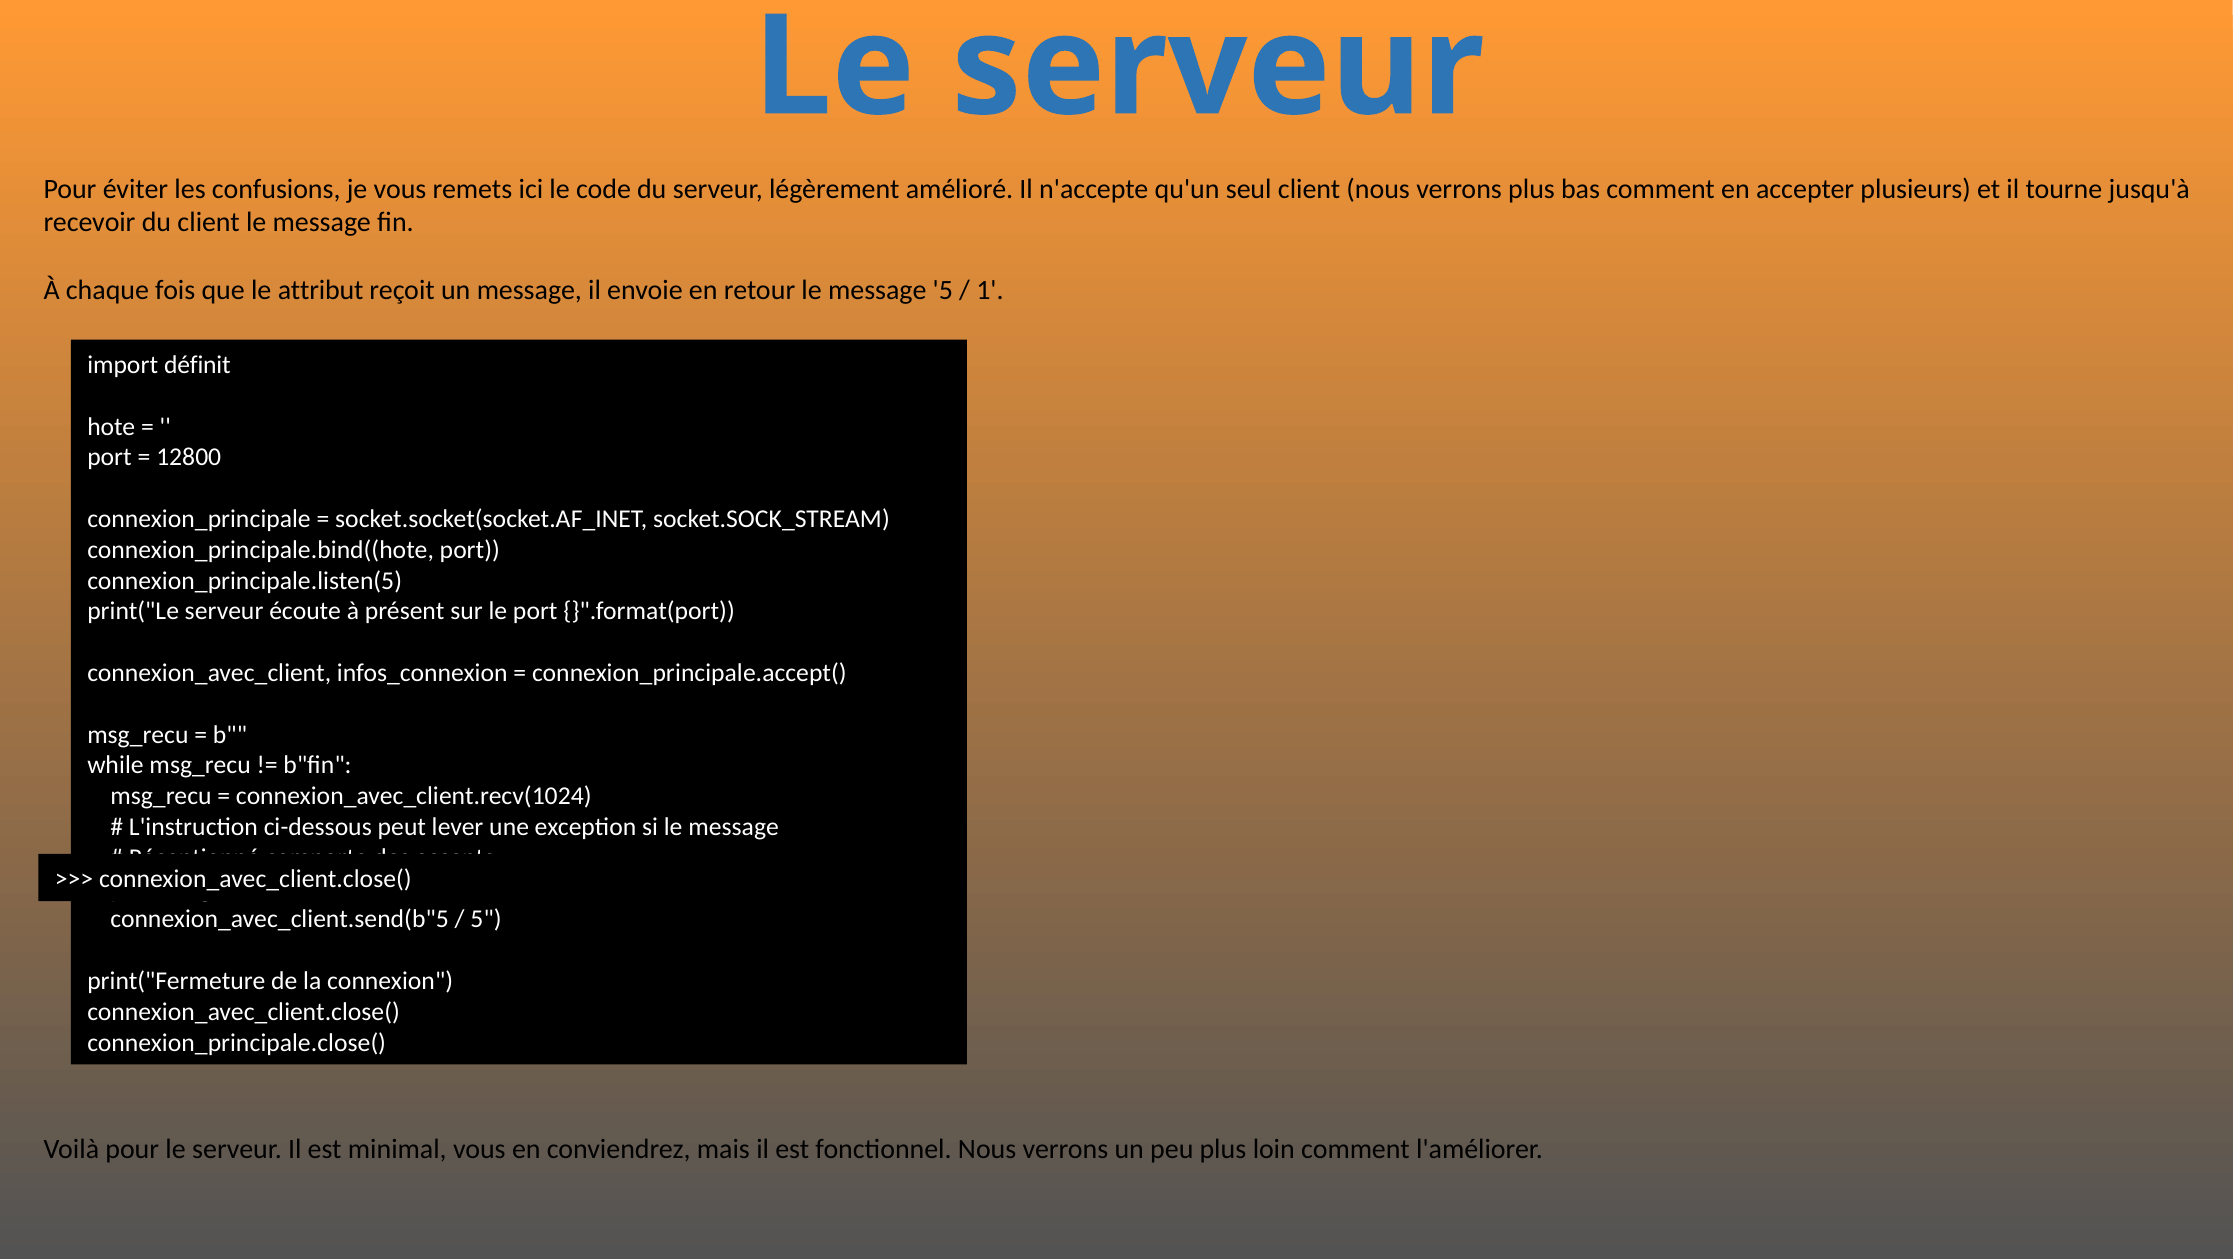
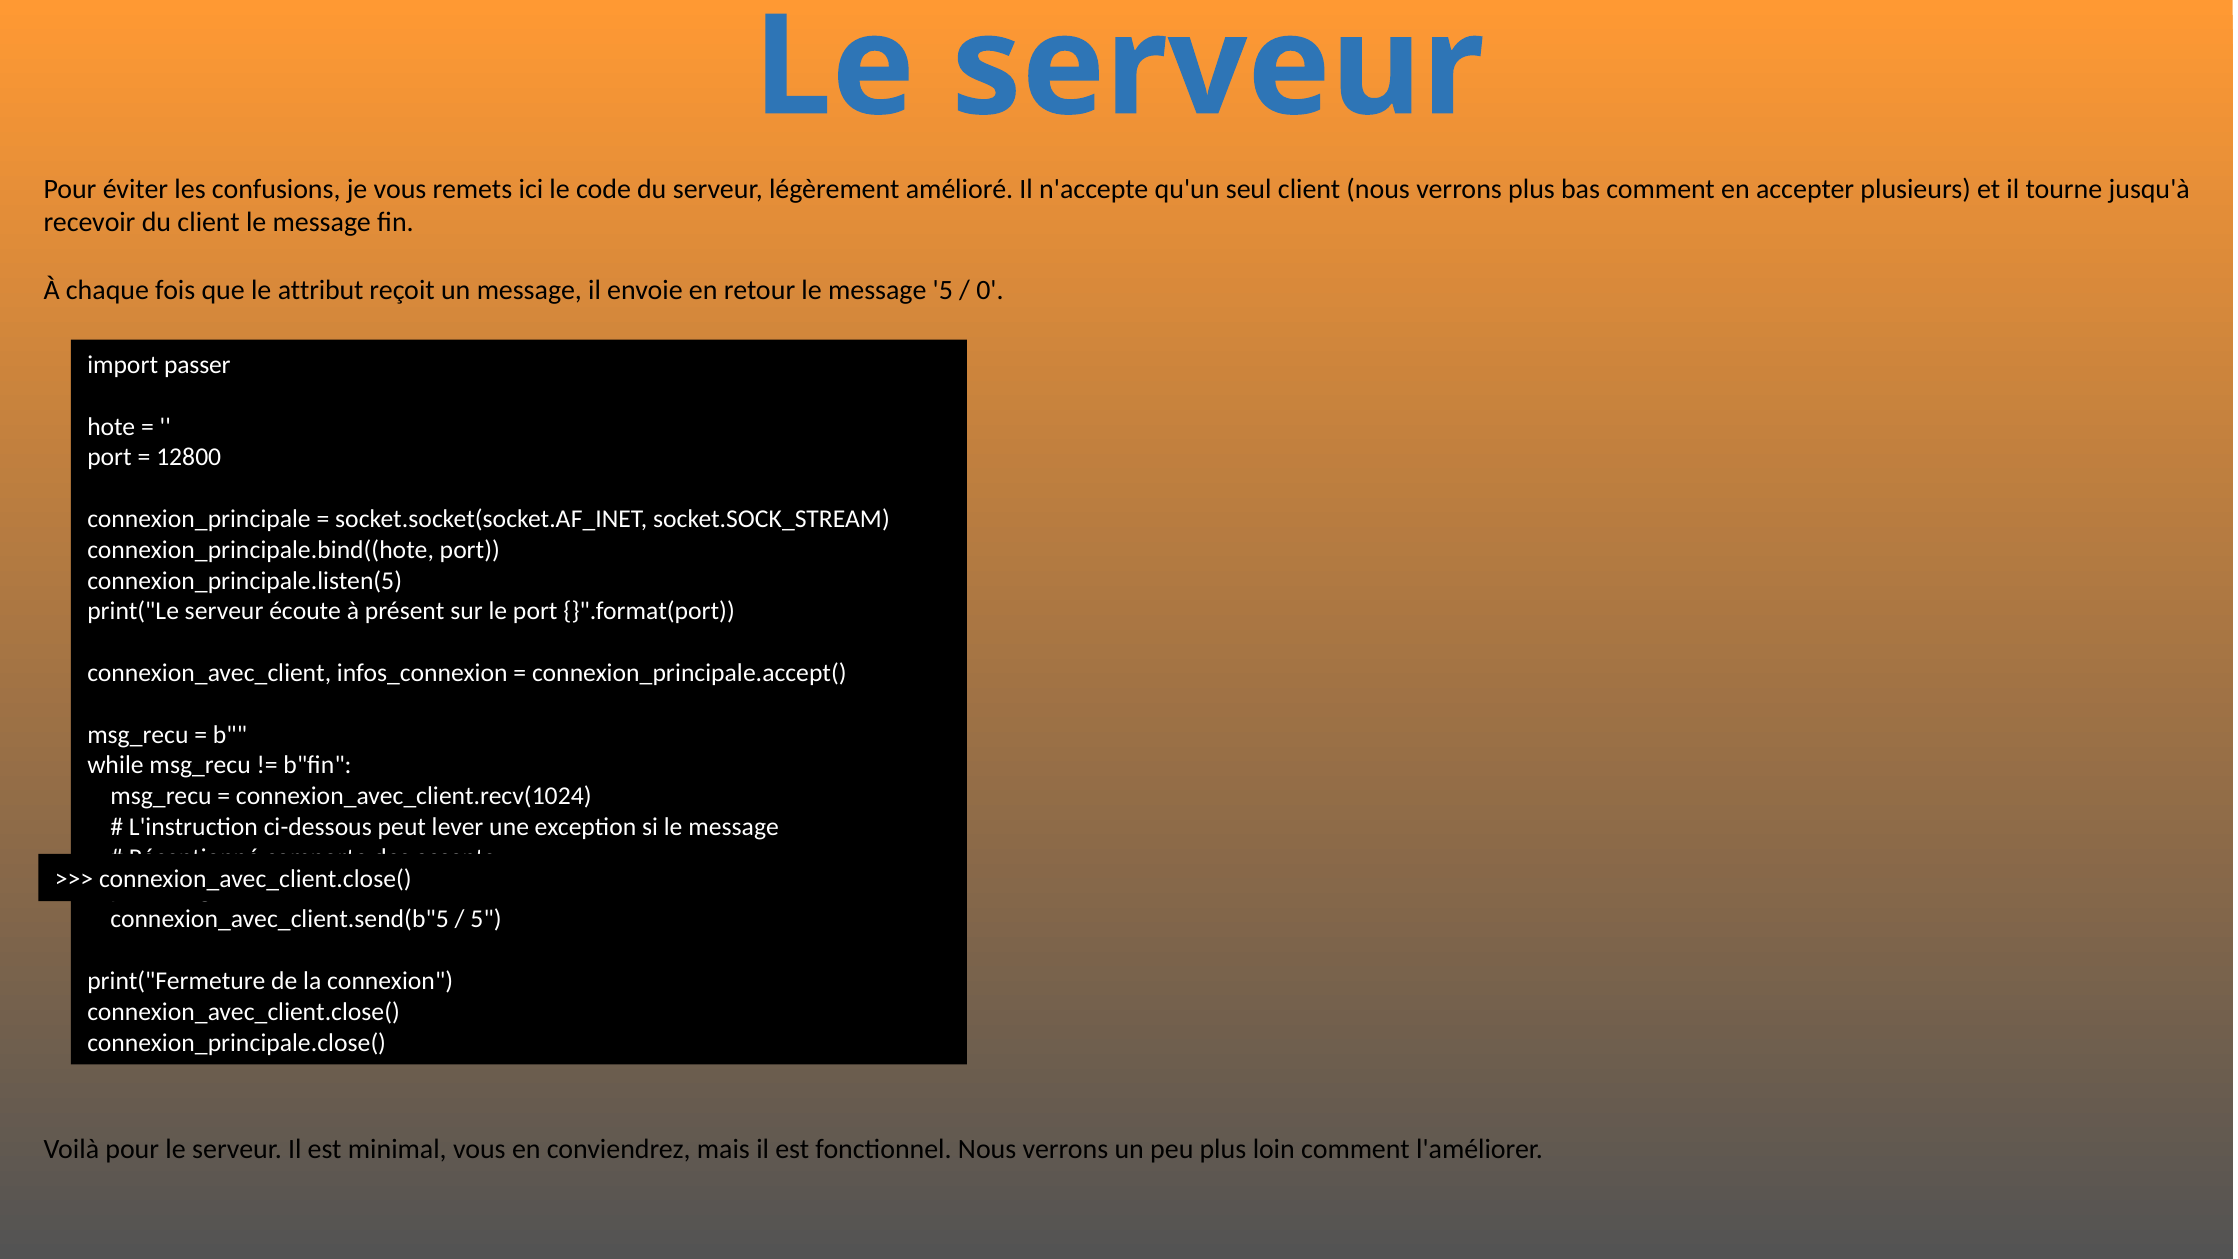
1: 1 -> 0 (990, 290)
définit: définit -> passer (197, 365)
